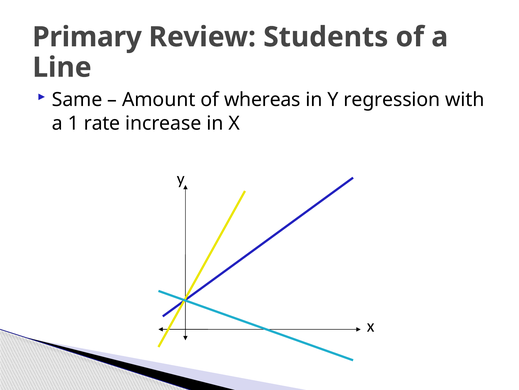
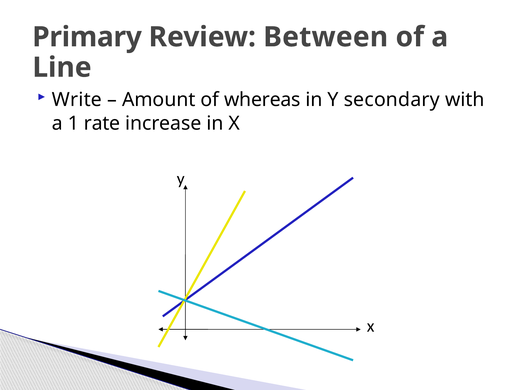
Students: Students -> Between (326, 37)
Same: Same -> Write (77, 100)
regression: regression -> secondary (392, 100)
